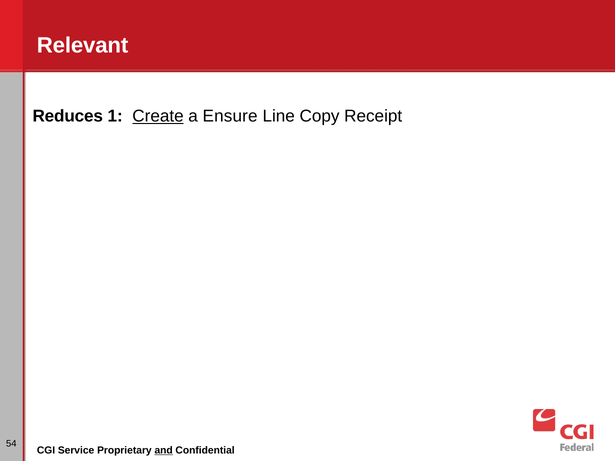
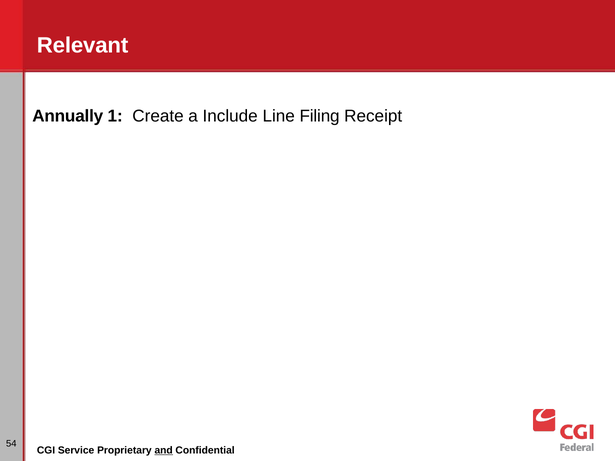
Reduces: Reduces -> Annually (68, 116)
Create underline: present -> none (158, 116)
Ensure: Ensure -> Include (230, 116)
Copy: Copy -> Filing (320, 116)
